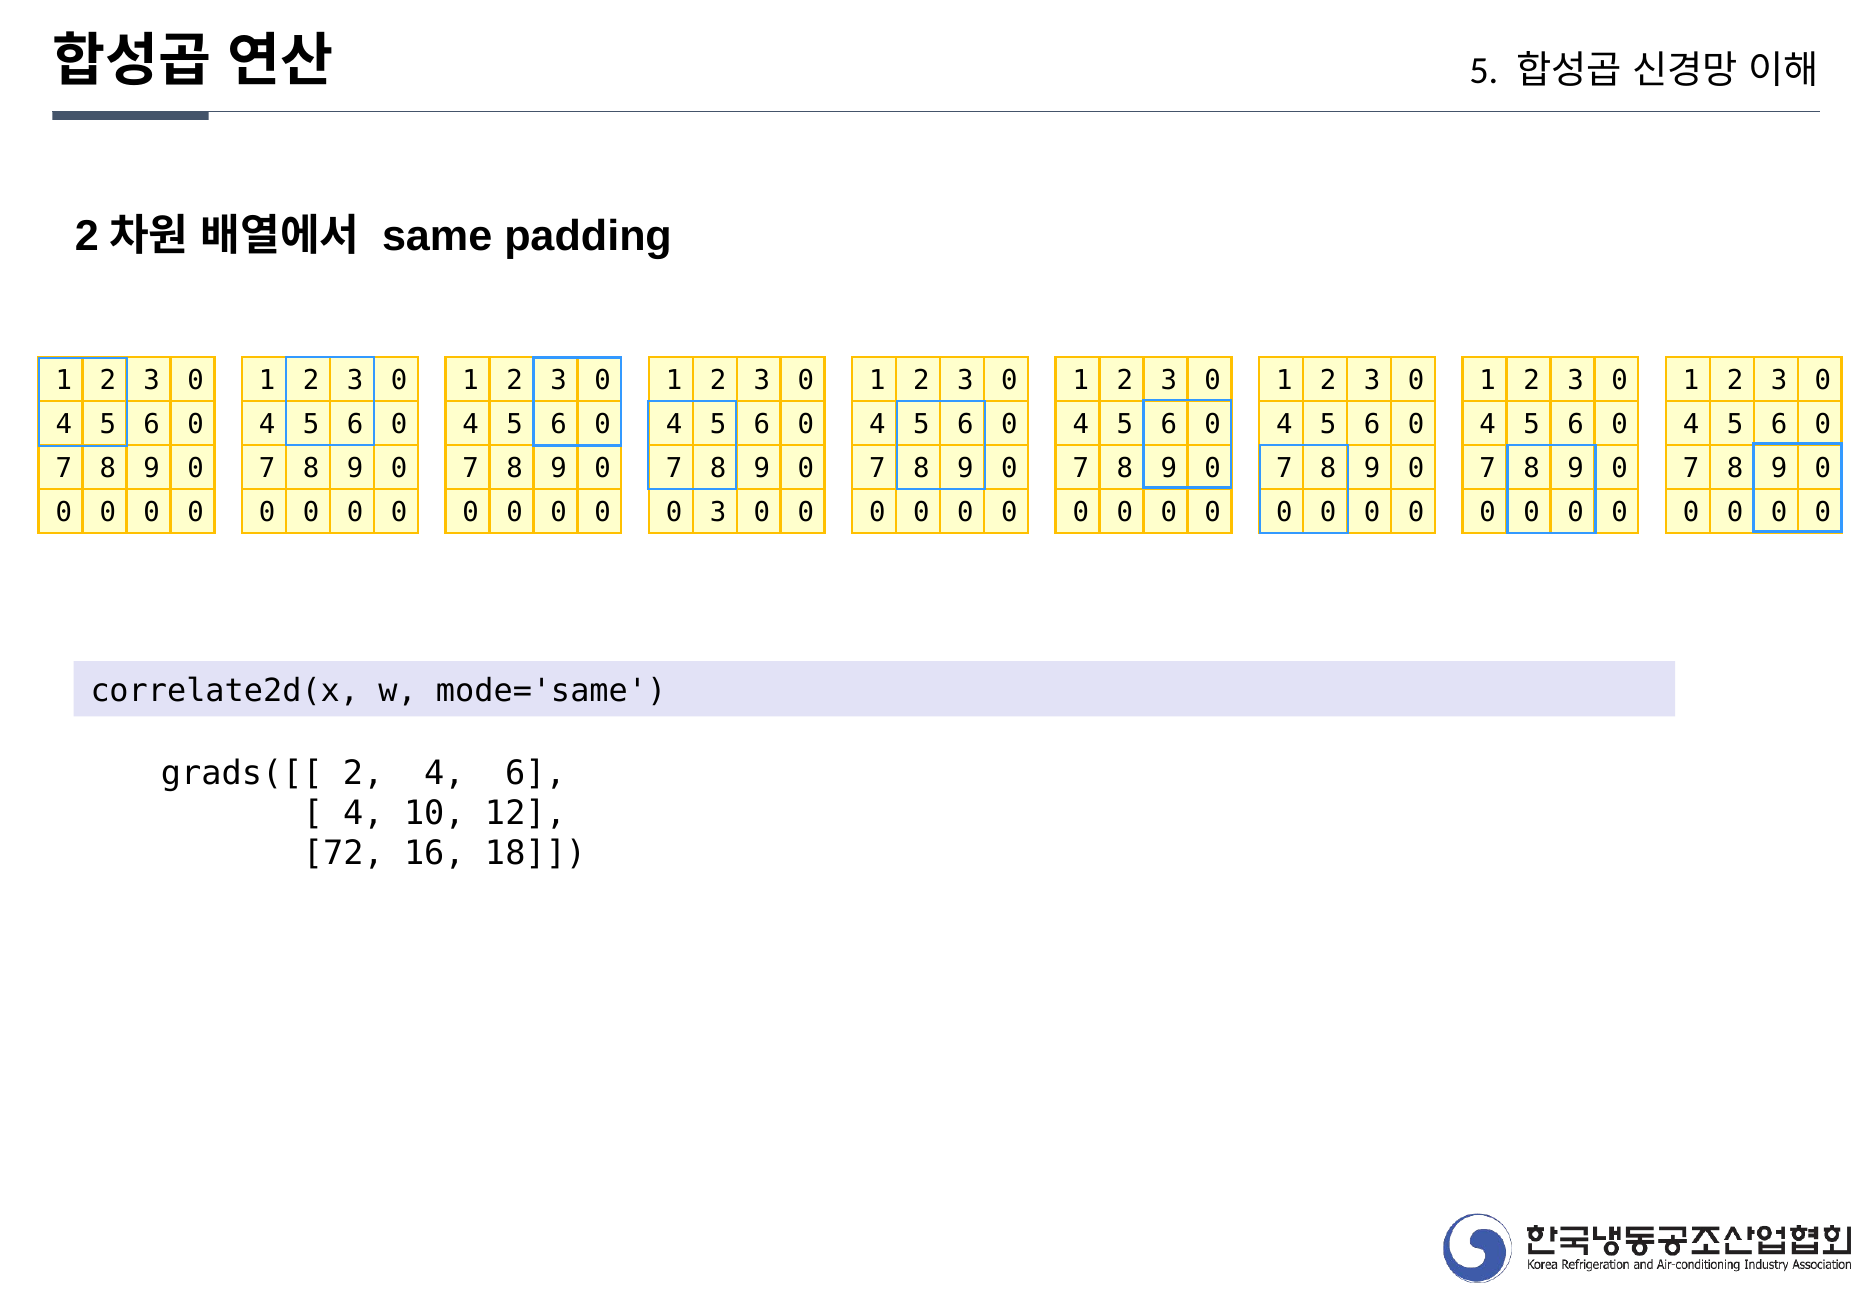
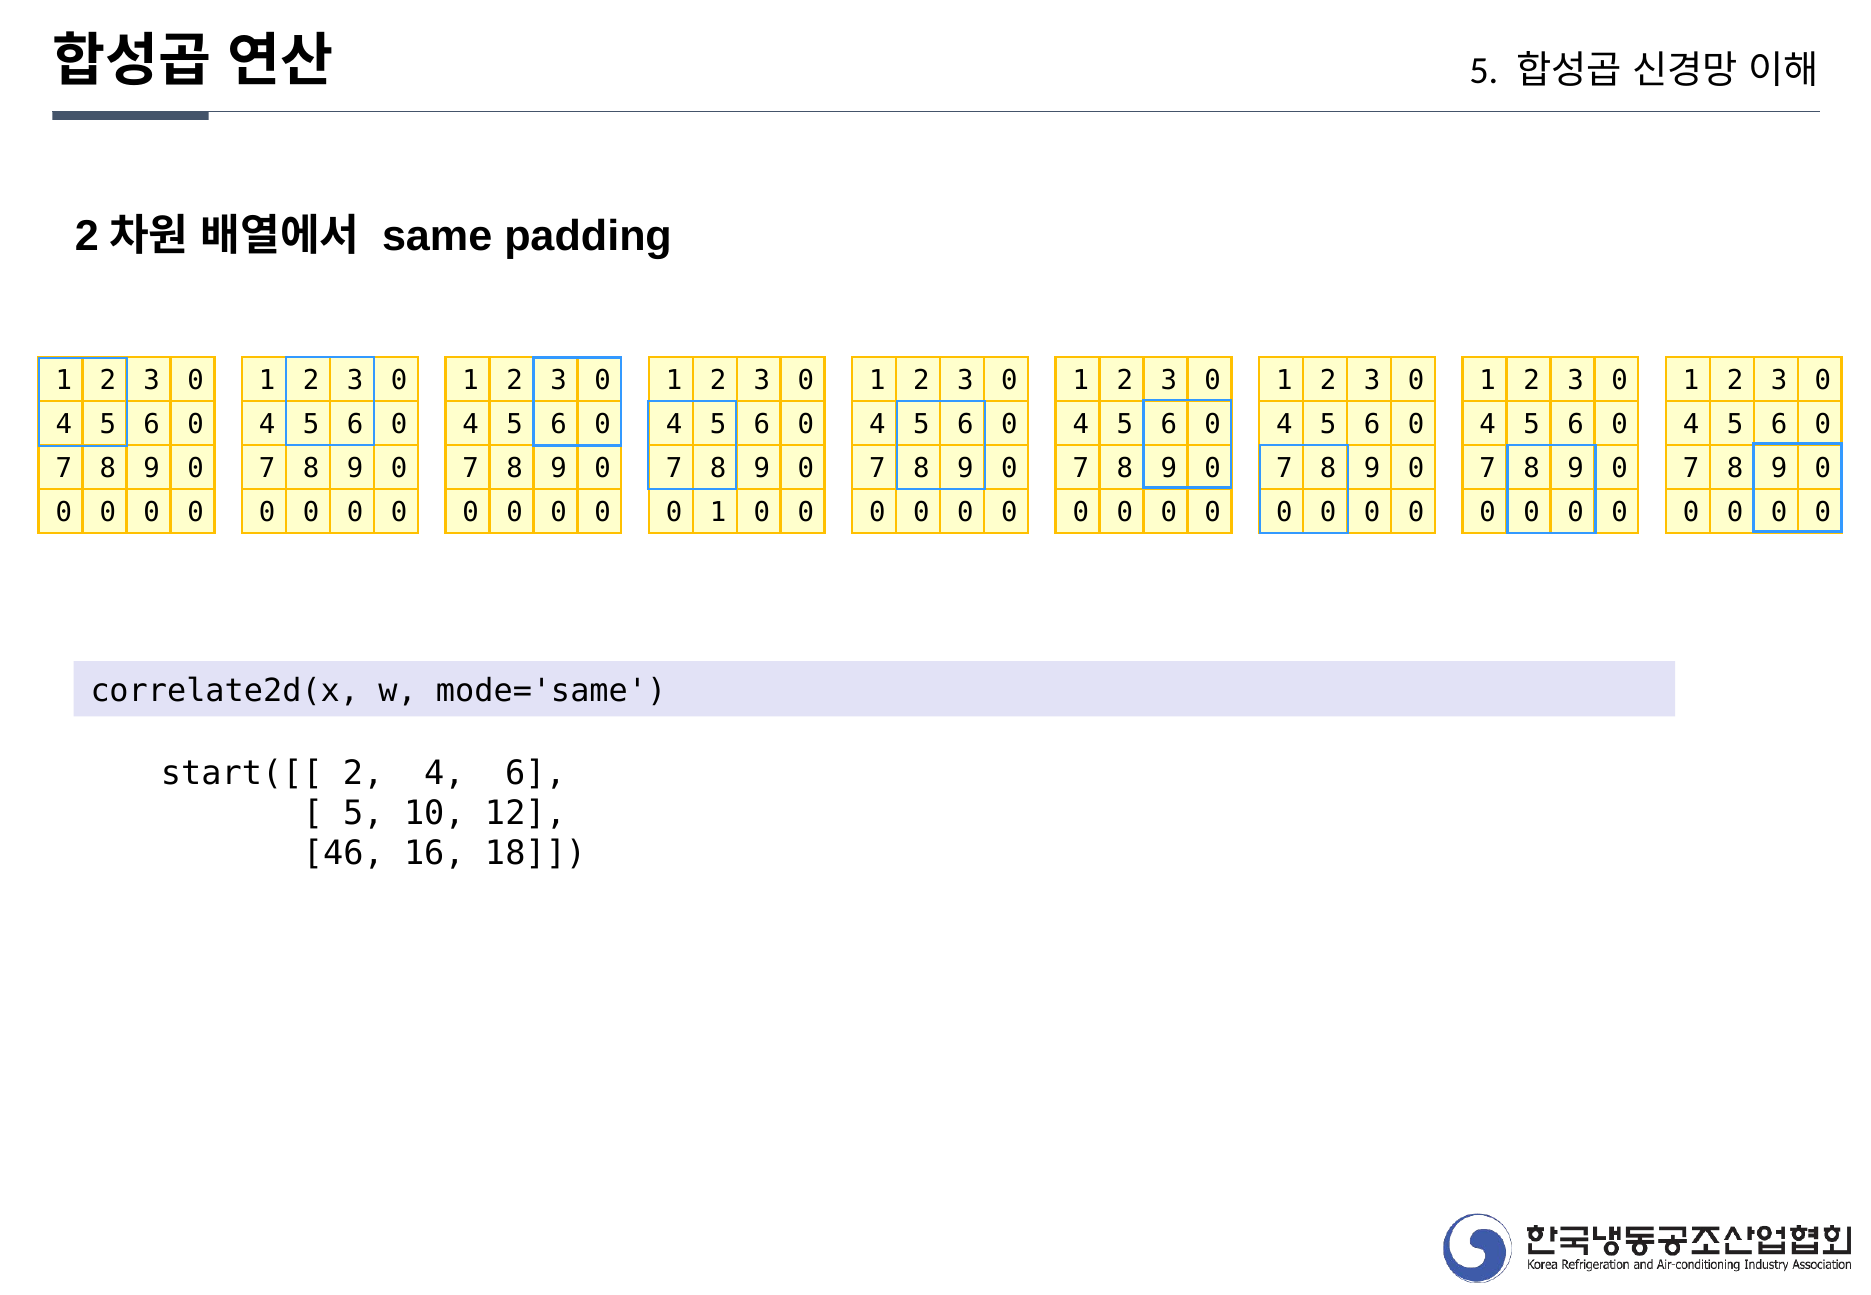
3: 3 -> 1 (718, 513)
grads([[: grads([[ -> start([[ (242, 773)
4: 4 -> 5 (363, 814)
72: 72 -> 46 (343, 854)
